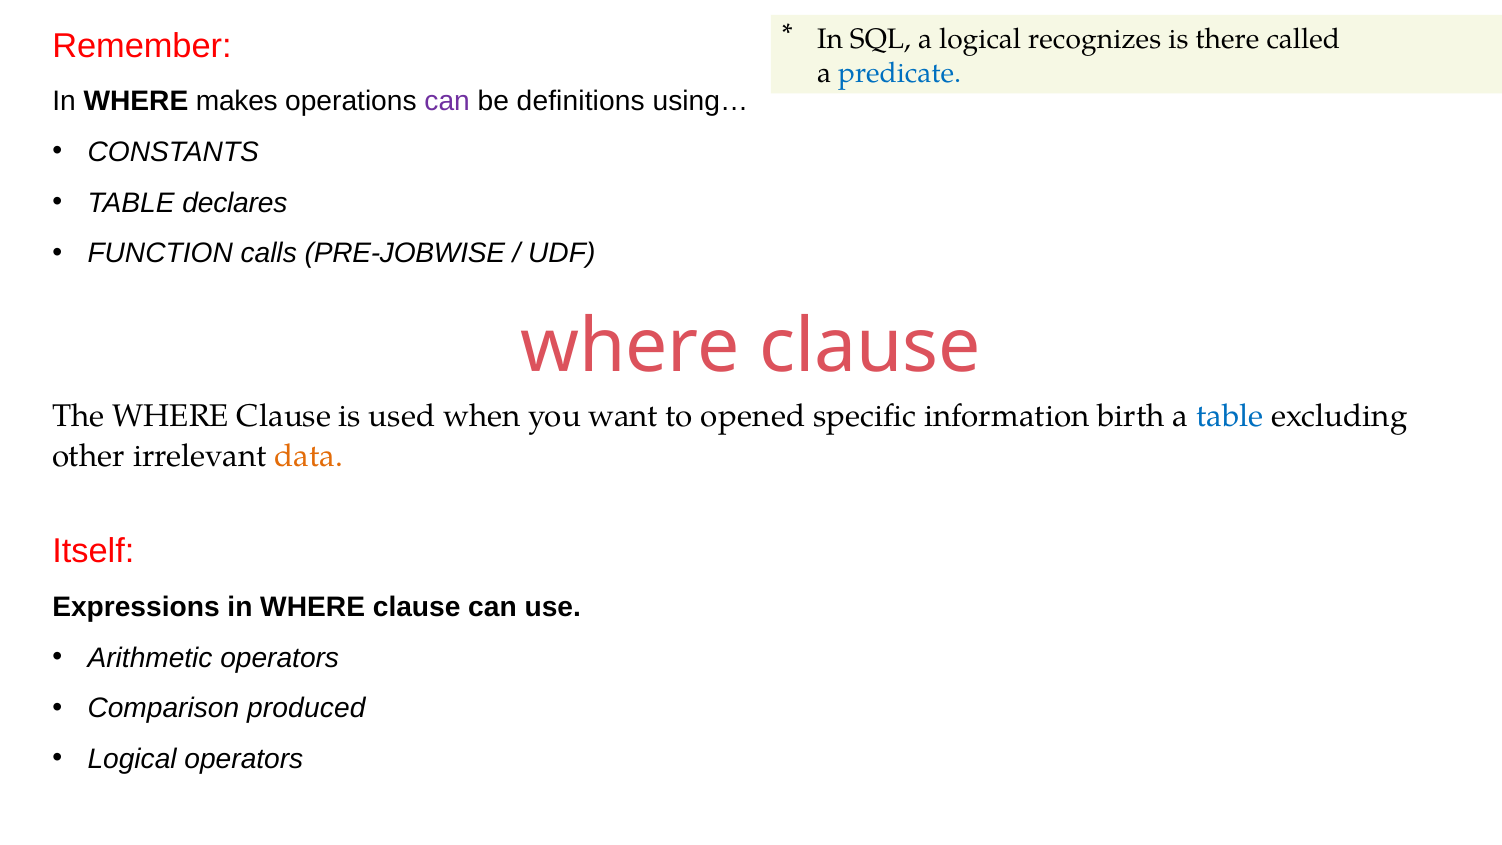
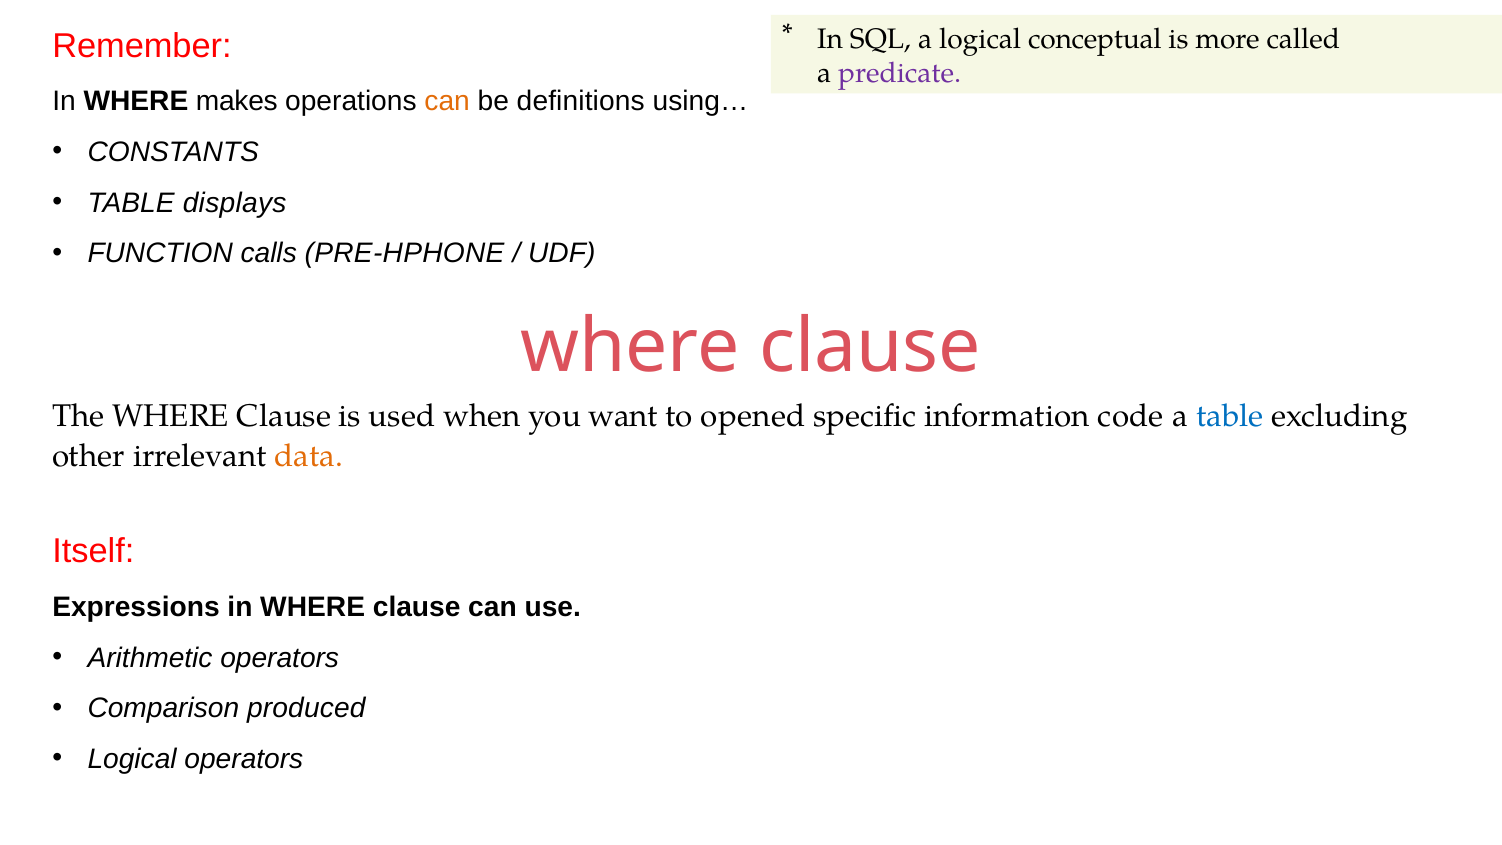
recognizes: recognizes -> conceptual (1095, 39)
there: there -> more (1228, 39)
predicate colour: blue -> purple (900, 73)
can colour: purple -> orange (447, 101)
declares: declares -> displays (235, 203)
PRE-JOBWISE: PRE-JOBWISE -> PRE-HPHONE (405, 253)
birth: birth -> code (1131, 416)
